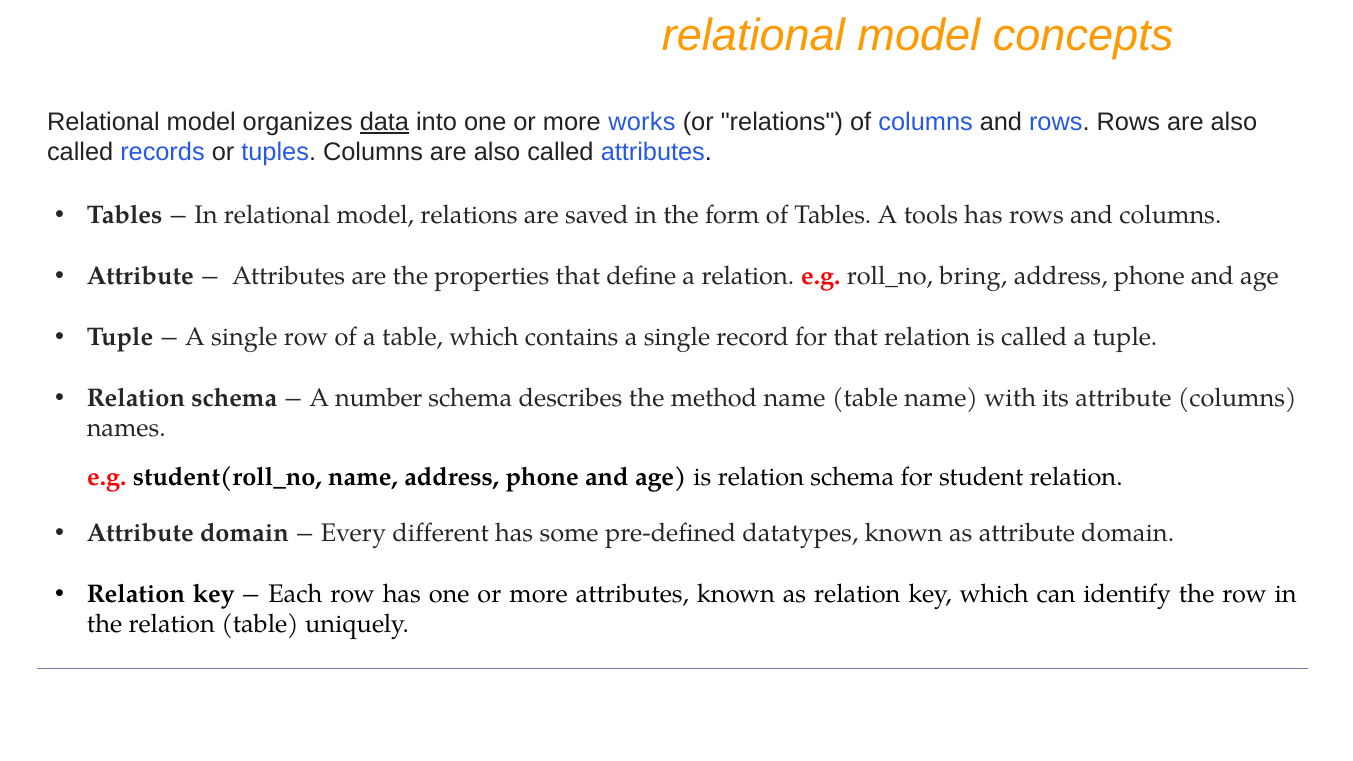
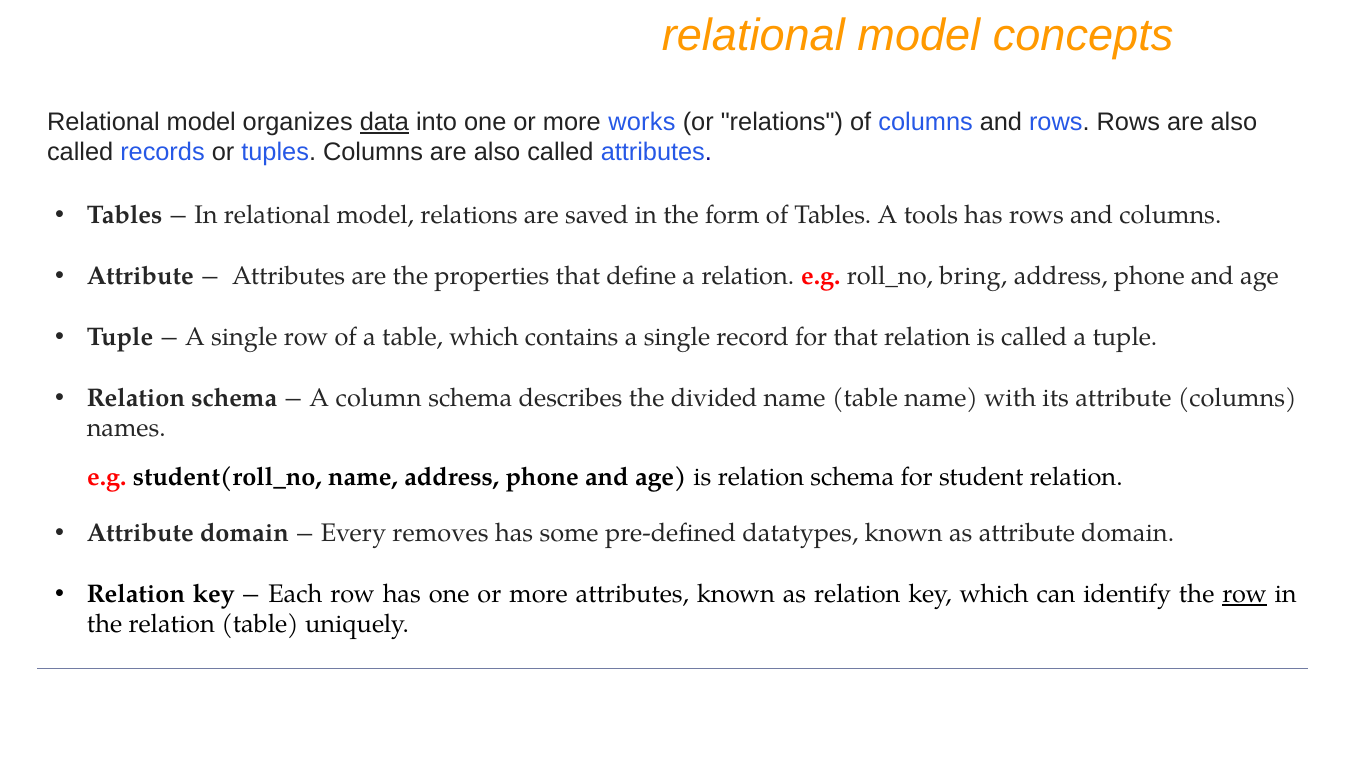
number: number -> column (379, 398)
method: method -> divided (714, 398)
different: different -> removes (441, 533)
row underline: none -> present (1245, 594)
